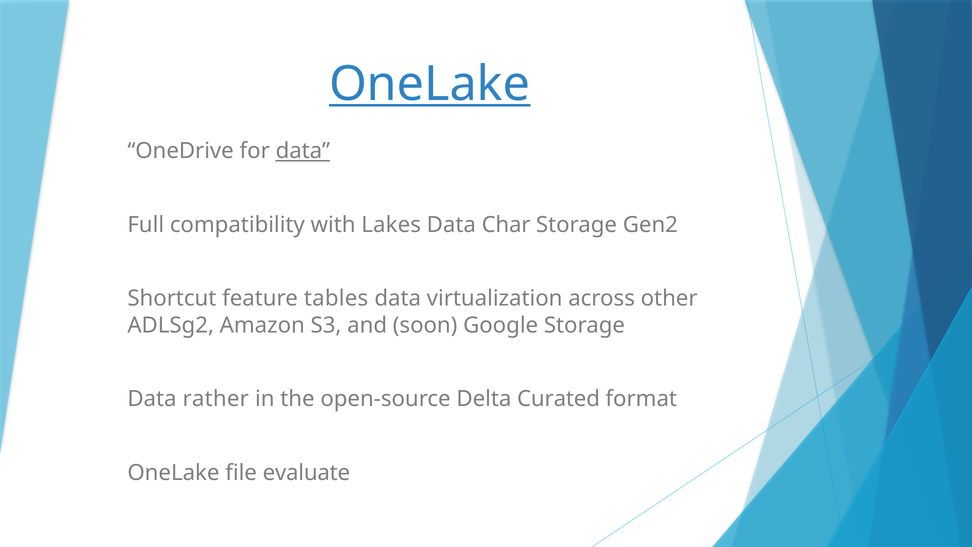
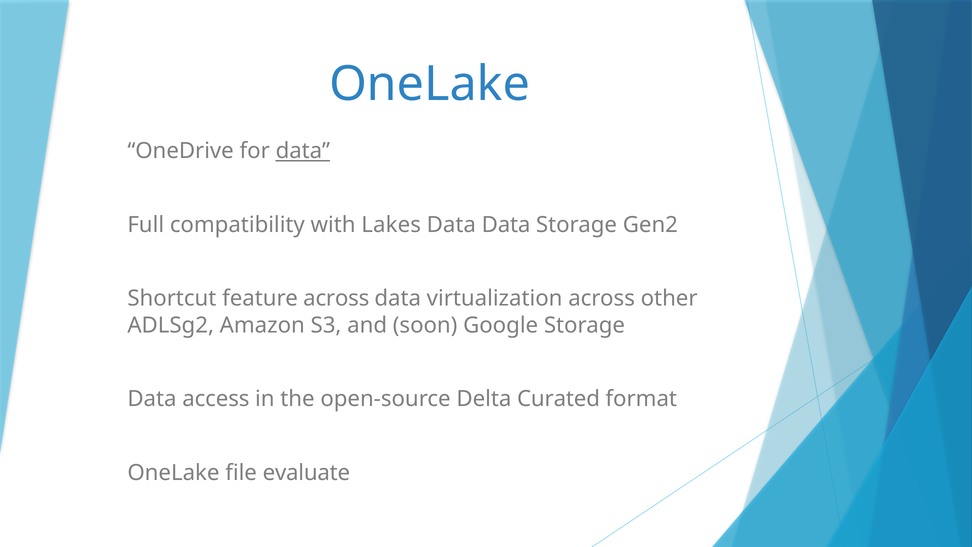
OneLake underline: present -> none (430, 84)
Data Char: Char -> Data (506, 225)
feature tables: tables -> across (336, 298)
rather: rather -> access (216, 399)
